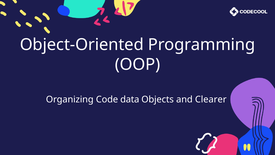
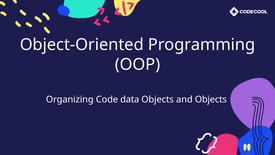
and Clearer: Clearer -> Objects (211, 99)
